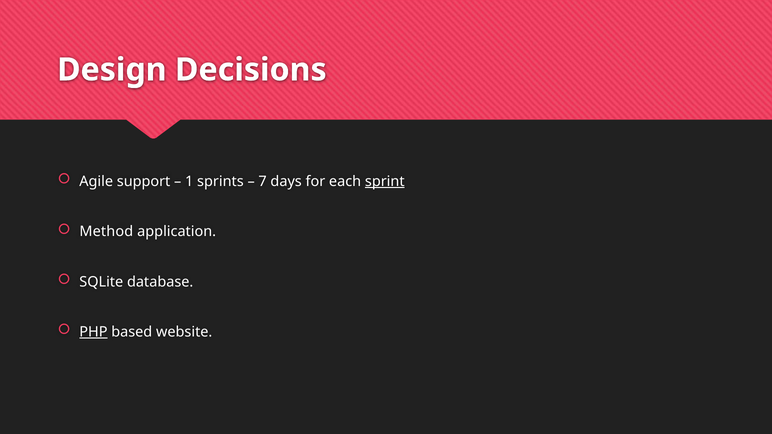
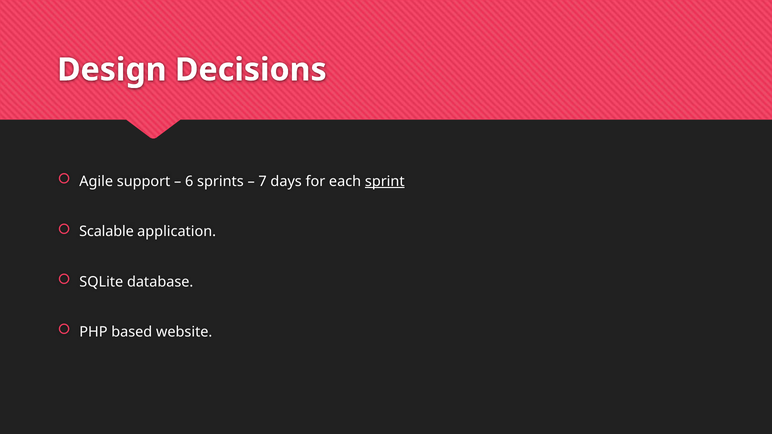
1: 1 -> 6 (189, 182)
Method: Method -> Scalable (106, 232)
PHP underline: present -> none (93, 332)
